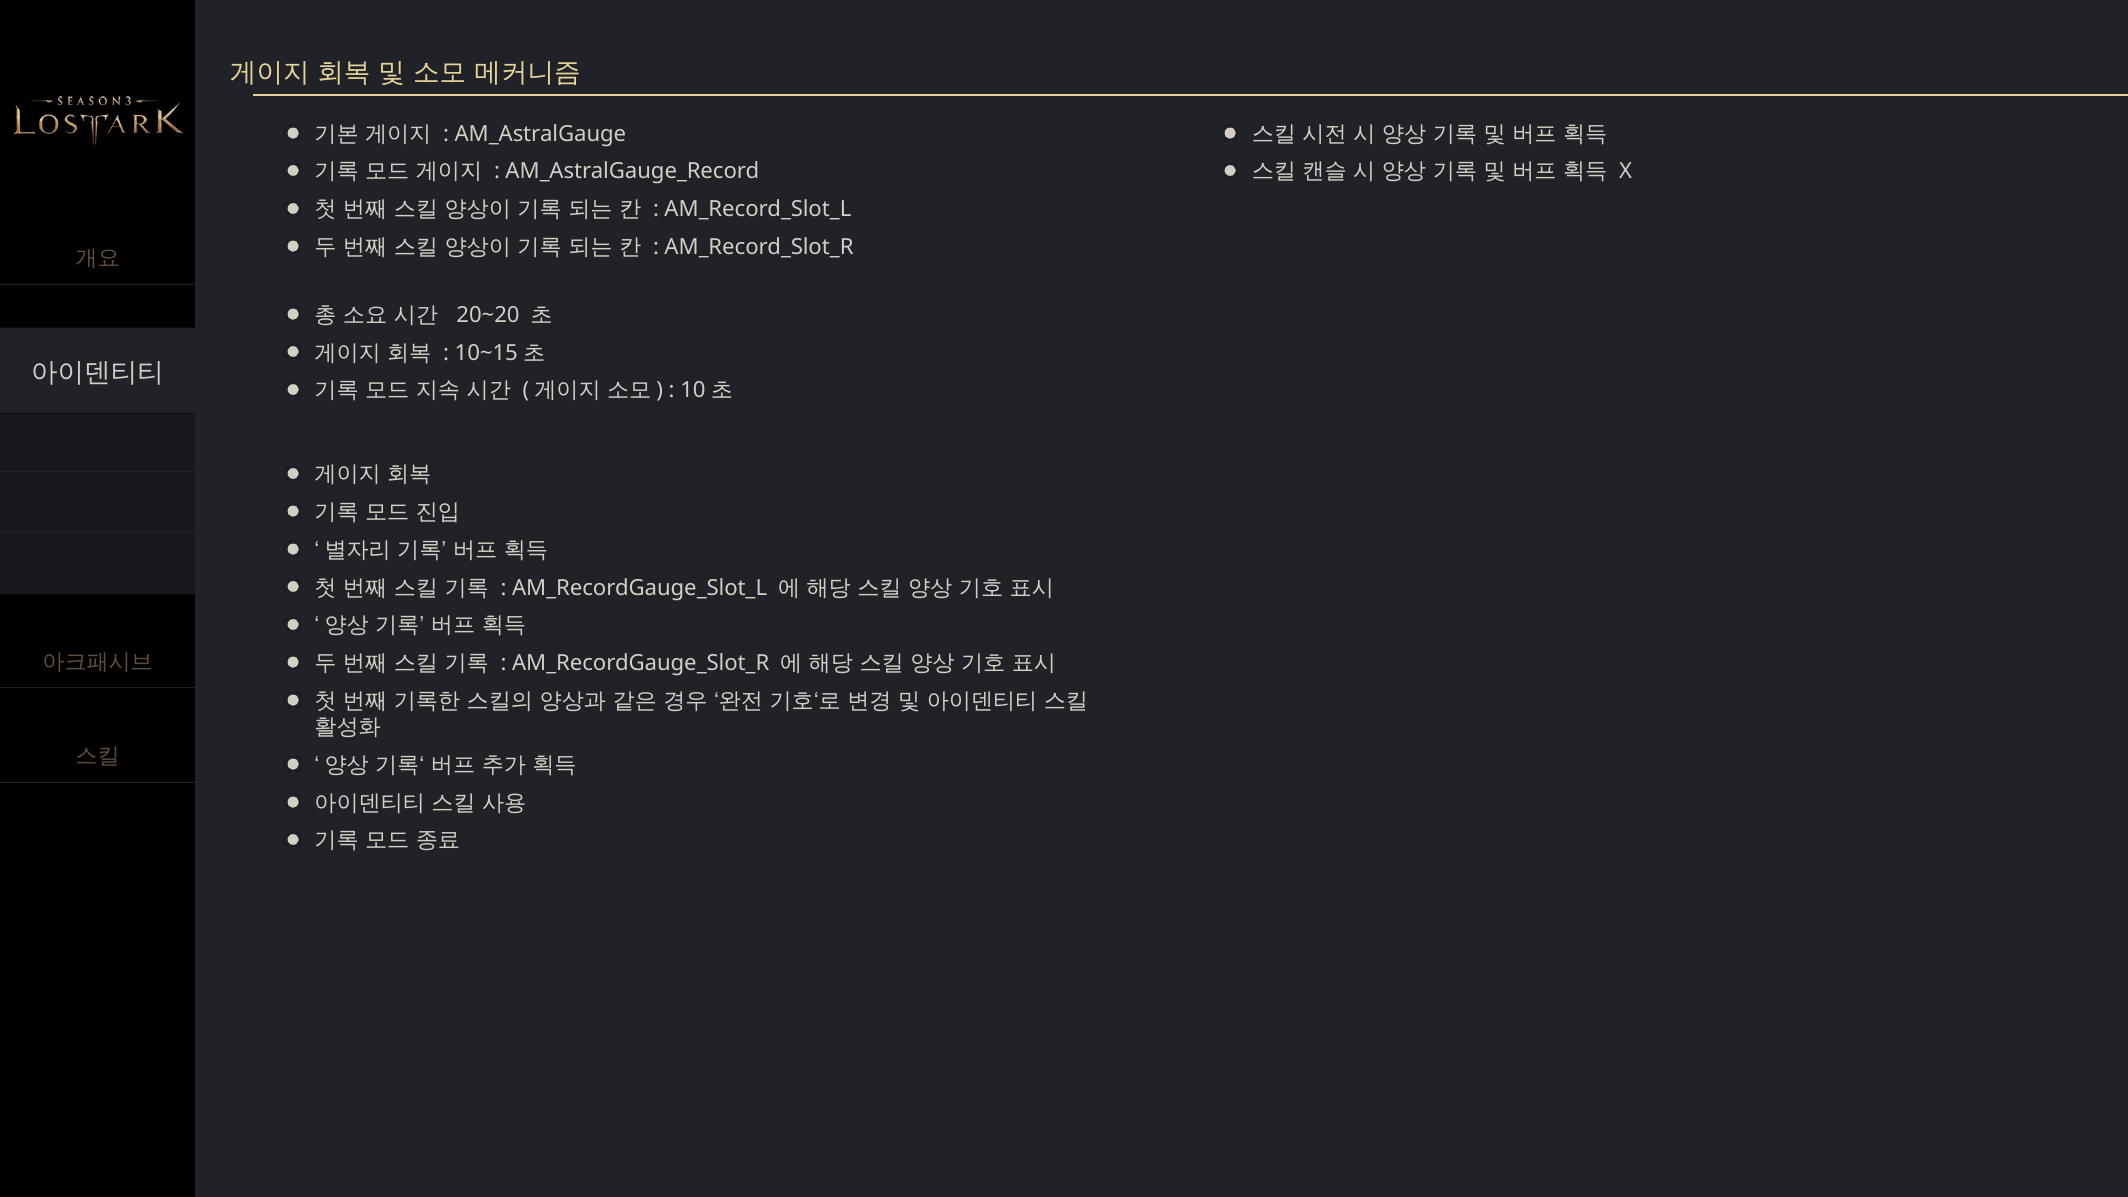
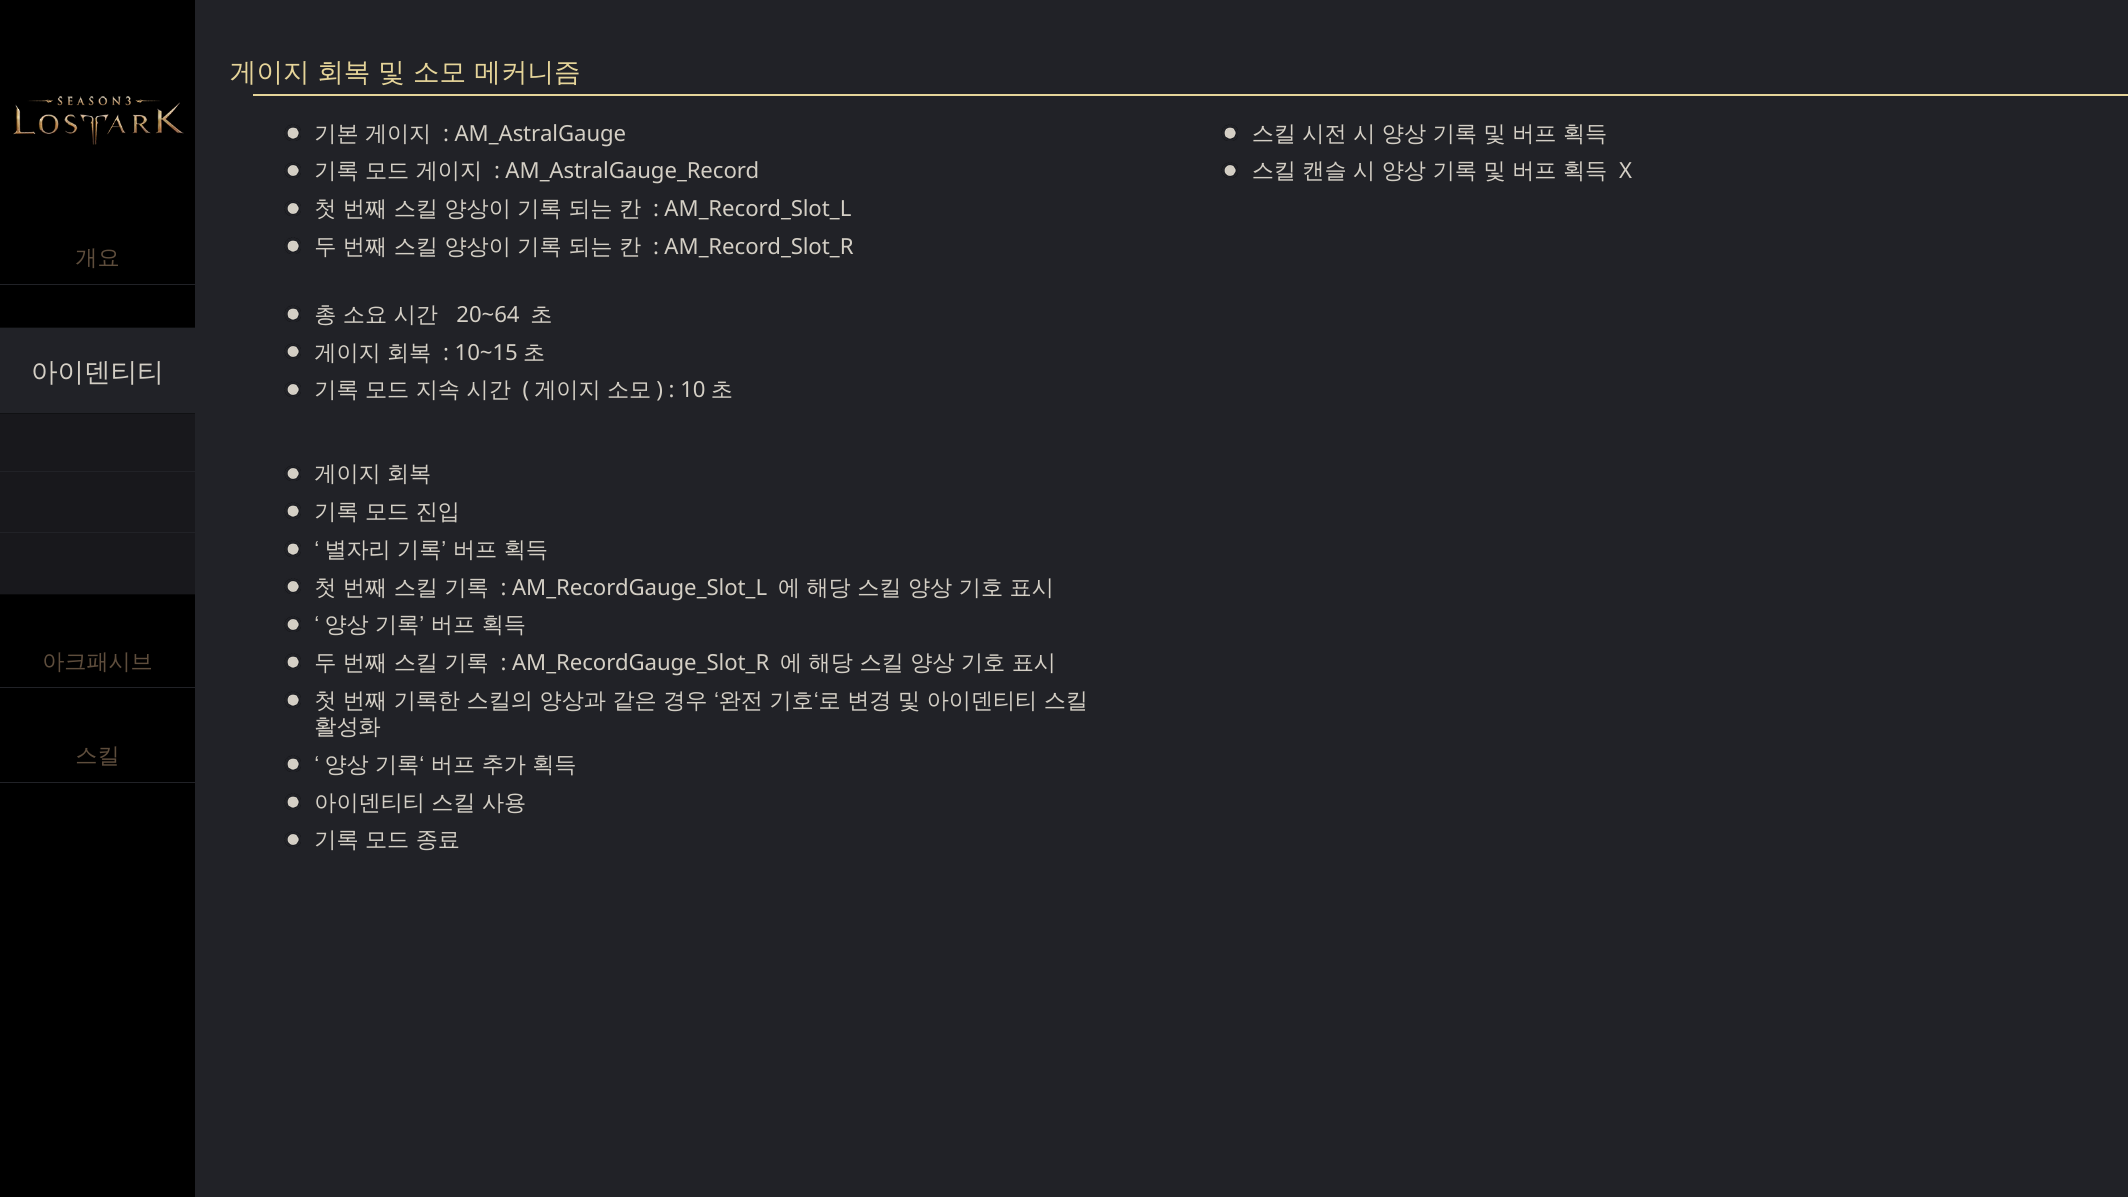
20~20: 20~20 -> 20~64 (488, 315)
